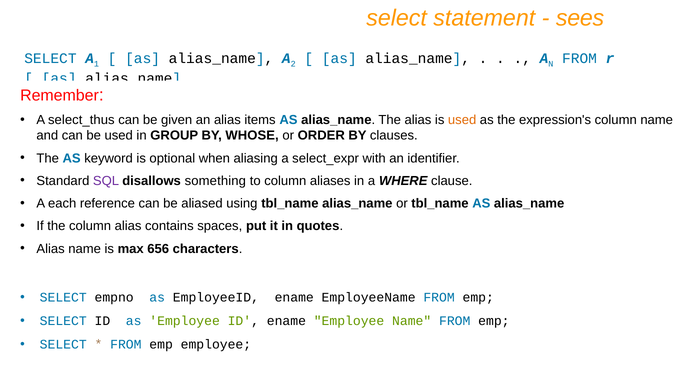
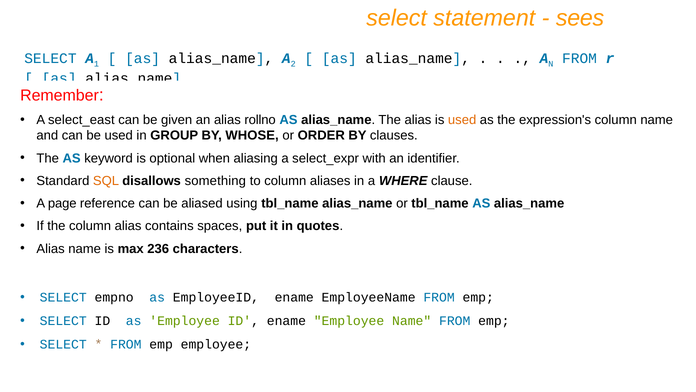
select_thus: select_thus -> select_east (81, 120)
items: items -> rollno (260, 120)
SQL colour: purple -> orange (106, 181)
each: each -> page (62, 203)
656: 656 -> 236 (158, 248)
